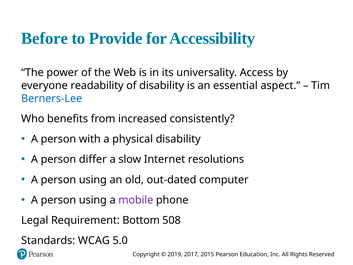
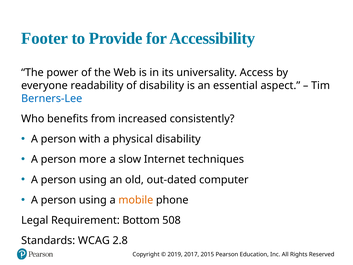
Before: Before -> Footer (45, 38)
differ: differ -> more (93, 159)
resolutions: resolutions -> techniques (216, 159)
mobile colour: purple -> orange (136, 200)
5.0: 5.0 -> 2.8 (120, 240)
